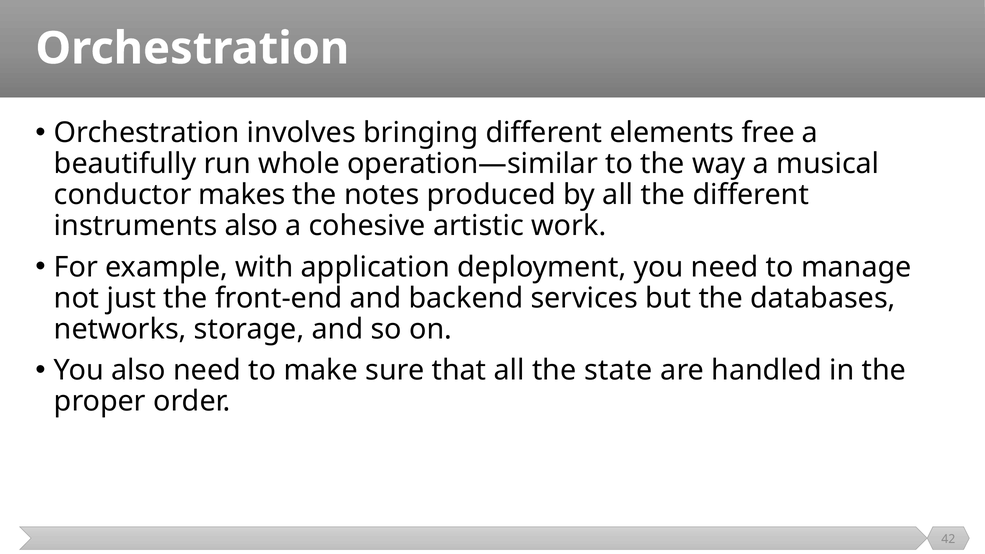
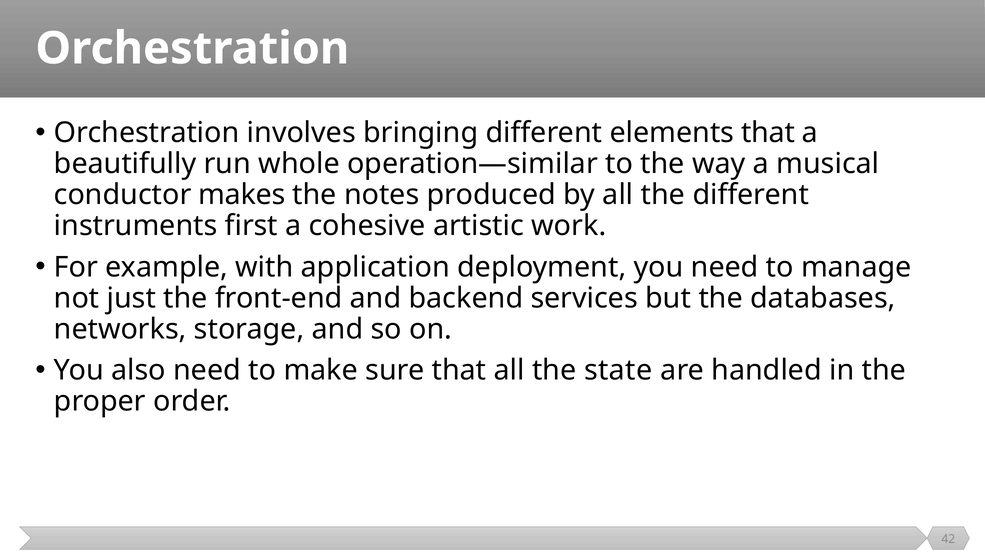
elements free: free -> that (768, 133)
instruments also: also -> first (251, 226)
